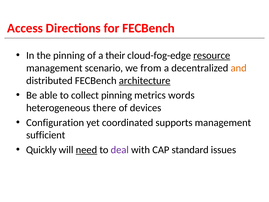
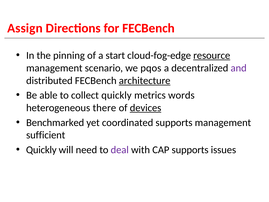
Access: Access -> Assign (25, 28)
their: their -> start (115, 55)
from: from -> pqos (151, 68)
and colour: orange -> purple (239, 68)
collect pinning: pinning -> quickly (116, 95)
devices underline: none -> present (146, 108)
Configuration: Configuration -> Benchmarked (55, 122)
need underline: present -> none (86, 150)
CAP standard: standard -> supports (190, 150)
